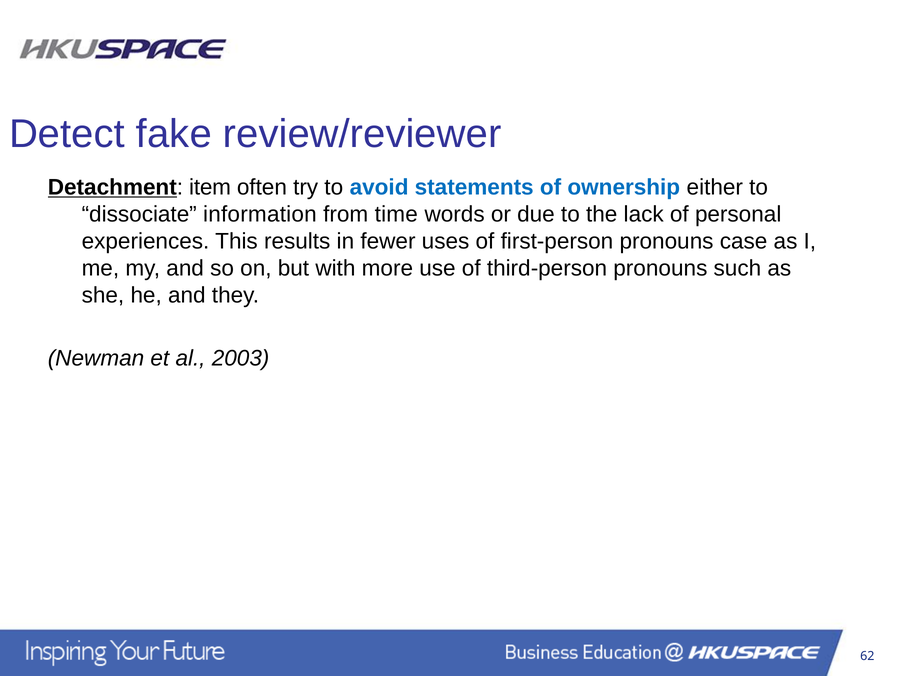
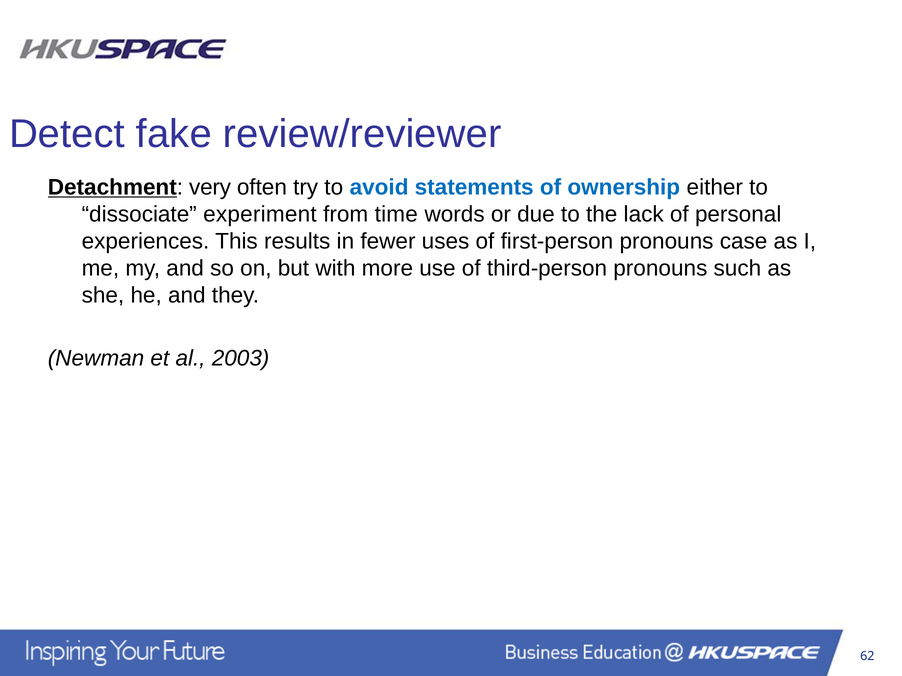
item: item -> very (210, 187)
information: information -> experiment (260, 214)
